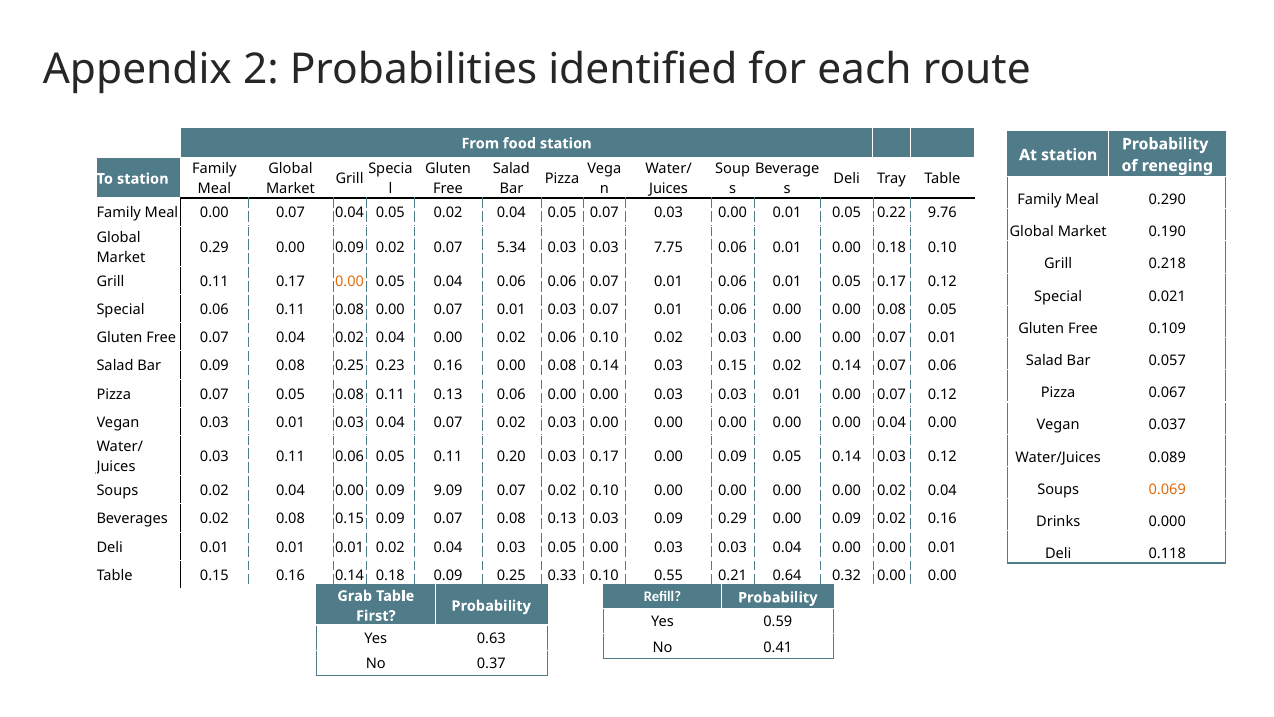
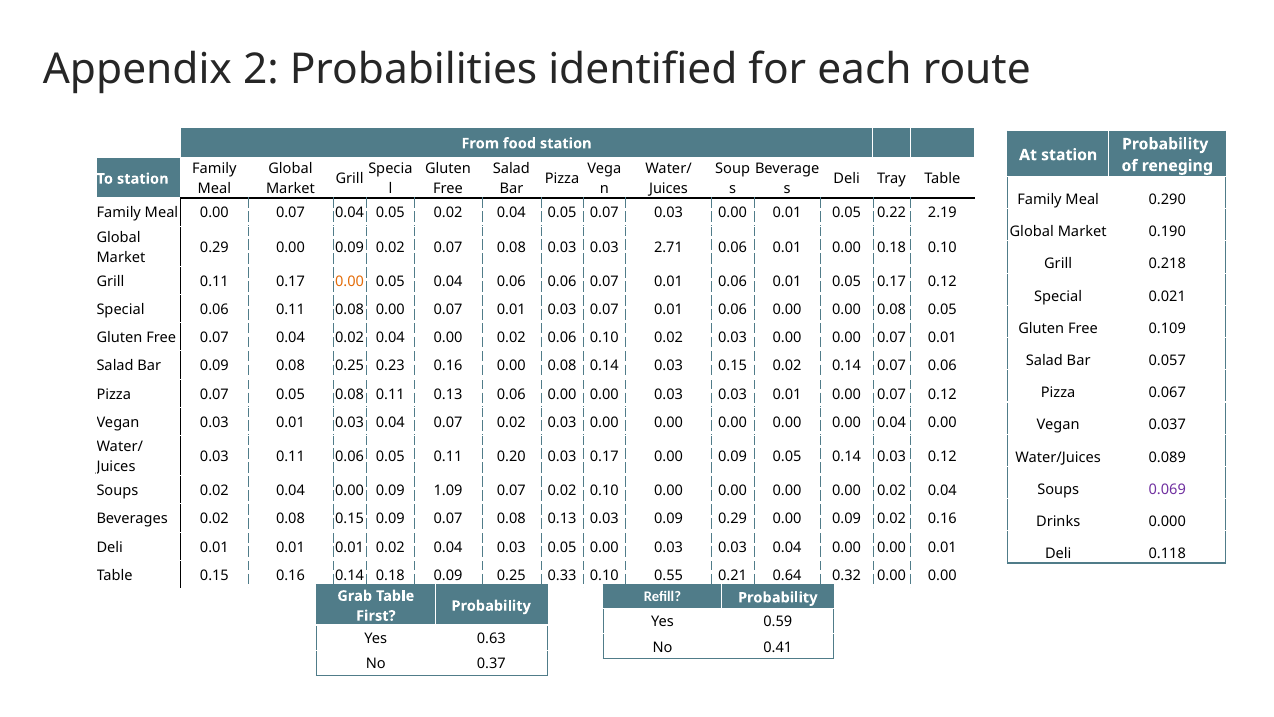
9.76: 9.76 -> 2.19 (942, 213)
0.02 0.07 5.34: 5.34 -> 0.08 (511, 247)
7.75: 7.75 -> 2.71 (668, 247)
0.069 colour: orange -> purple (1167, 489)
9.09: 9.09 -> 1.09 (448, 491)
